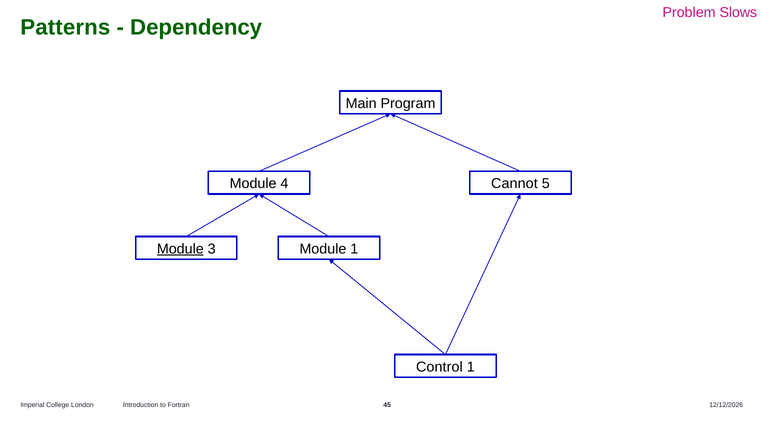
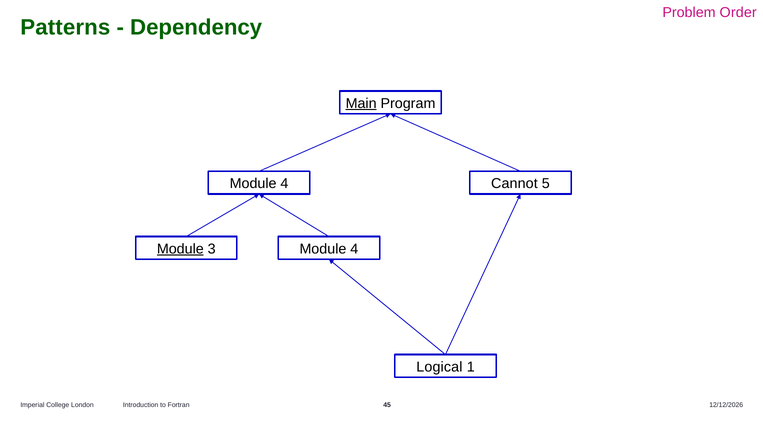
Slows: Slows -> Order (738, 12)
Main underline: none -> present (361, 103)
3 Module 1: 1 -> 4 (354, 249)
Control: Control -> Logical (439, 367)
